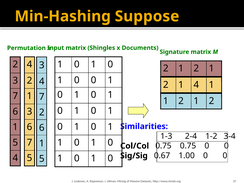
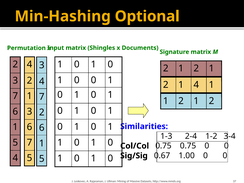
Suppose: Suppose -> Optional (147, 16)
